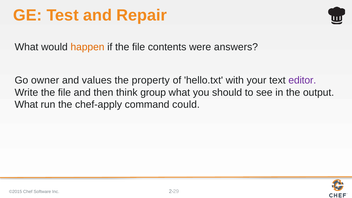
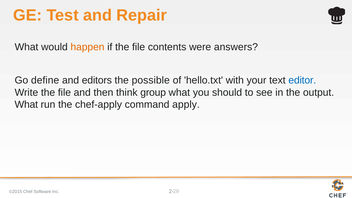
owner: owner -> define (45, 80)
values: values -> editors (97, 80)
property: property -> possible (151, 80)
editor colour: purple -> blue (302, 80)
could: could -> apply (186, 105)
